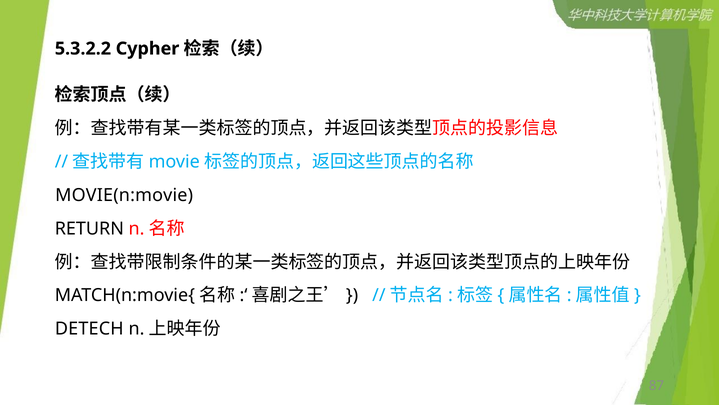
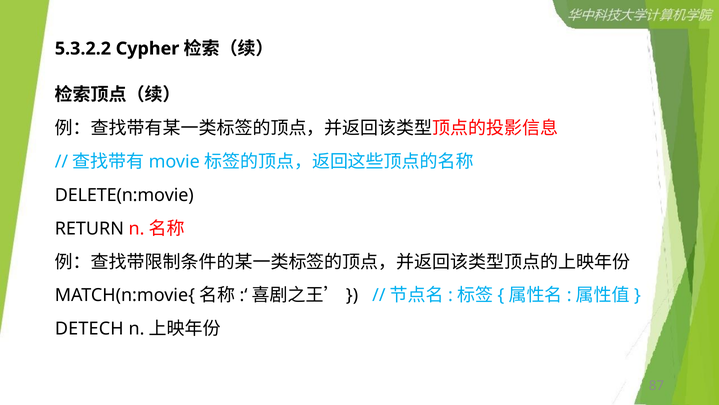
MOVIE(n:movie: MOVIE(n:movie -> DELETE(n:movie (124, 195)
